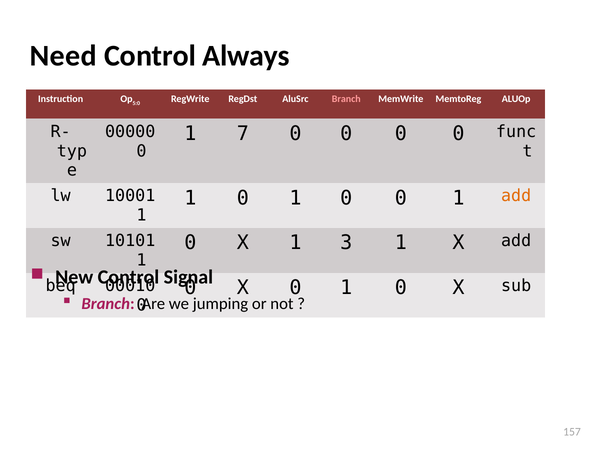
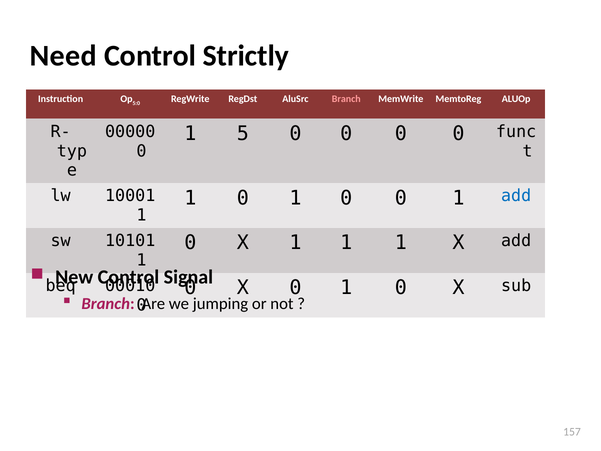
Always: Always -> Strictly (246, 56)
7: 7 -> 5 (243, 134)
add colour: orange -> blue (516, 196)
X 1 3: 3 -> 1 (346, 243)
